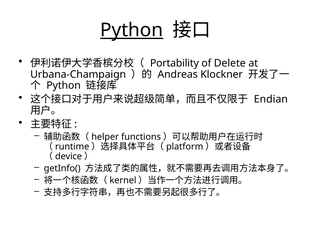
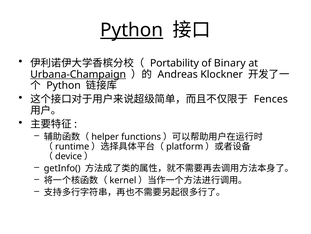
Delete: Delete -> Binary (230, 63)
Urbana-Champaign underline: none -> present (78, 74)
Endian: Endian -> Fences (271, 99)
